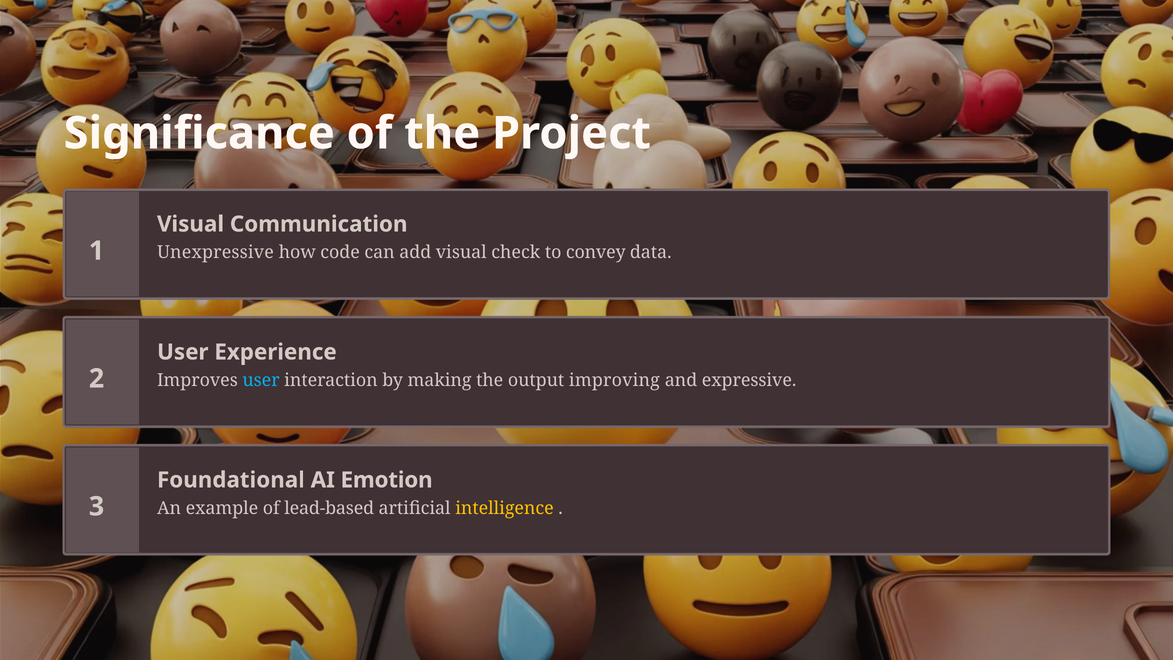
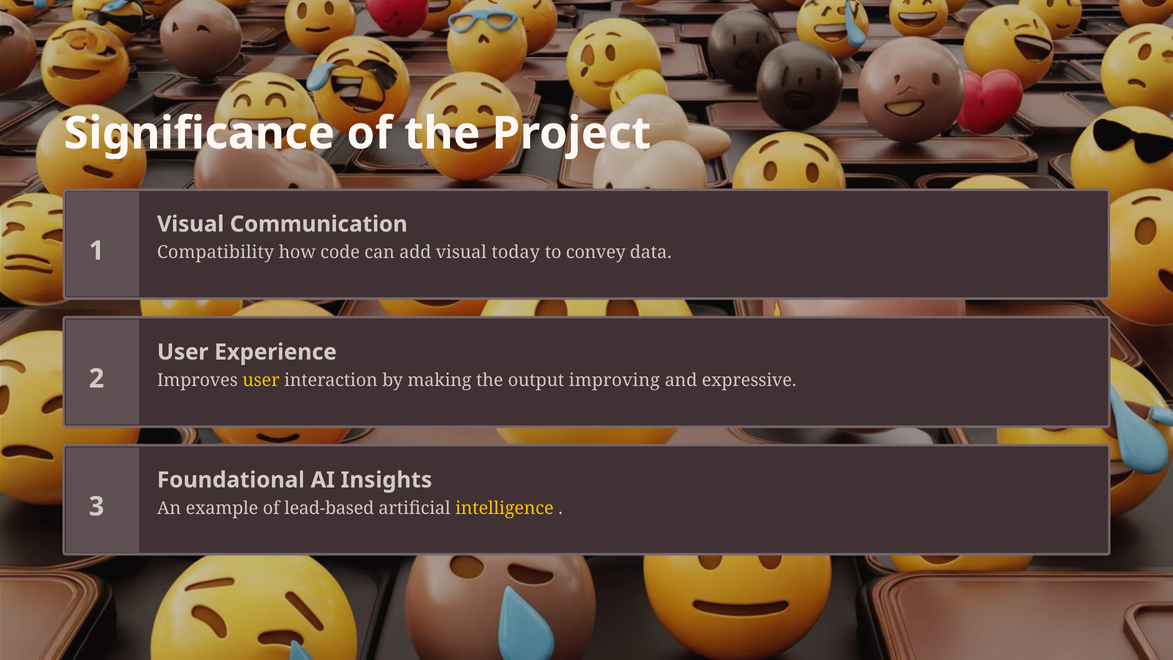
Unexpressive: Unexpressive -> Compatibility (216, 252)
check: check -> today (516, 252)
user colour: light blue -> yellow (261, 380)
Emotion: Emotion -> Insights (386, 480)
